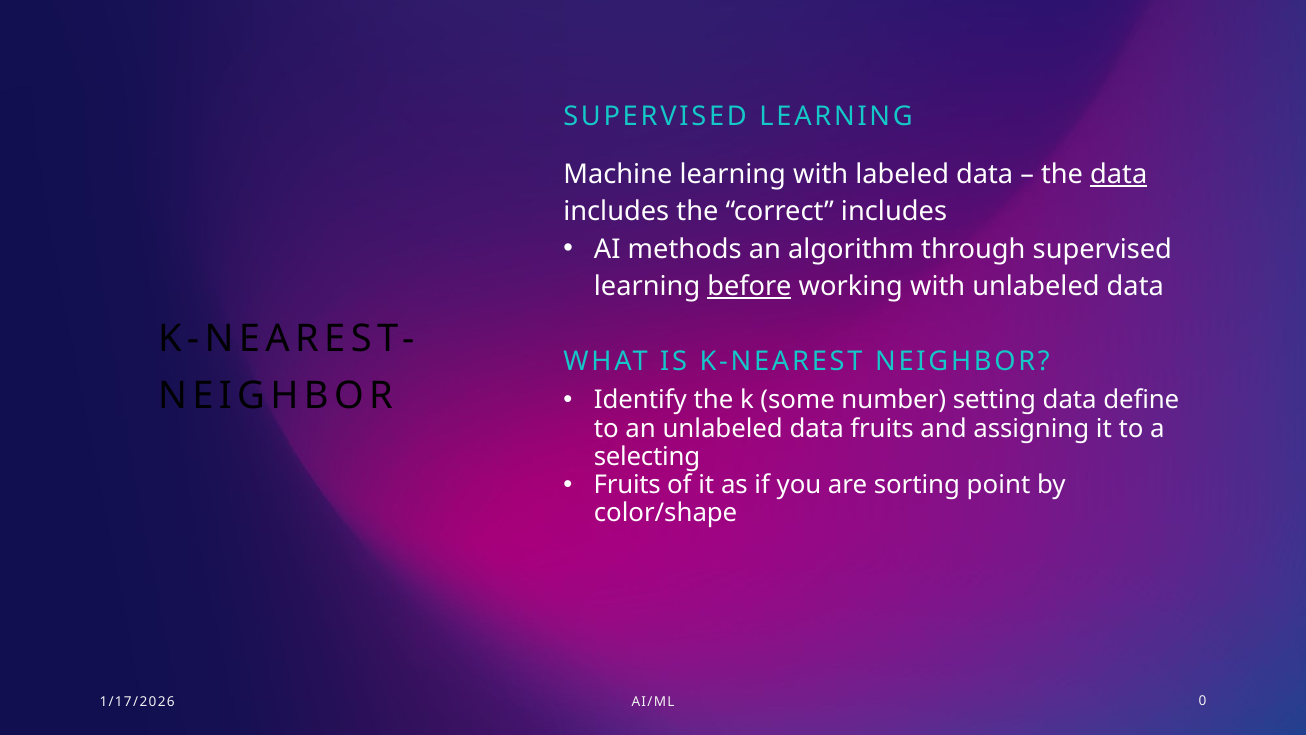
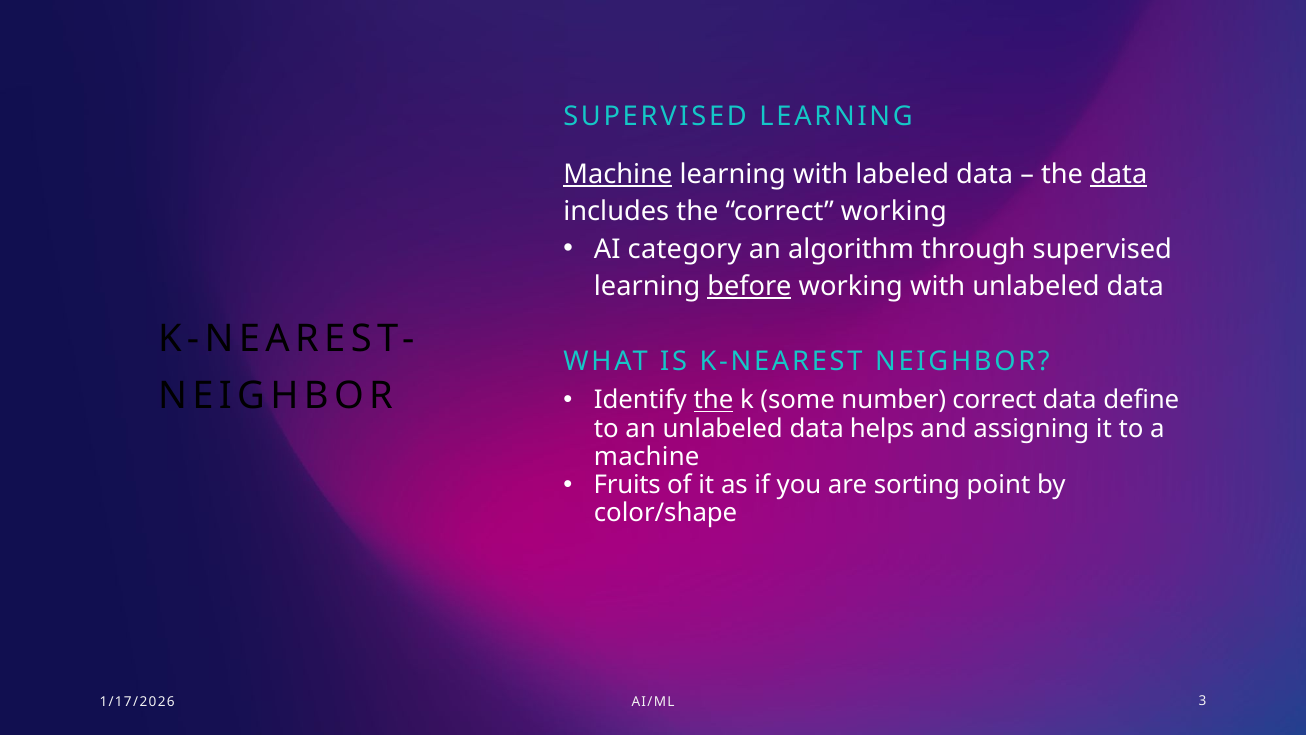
Machine underline: none -> present (618, 174)
correct includes: includes -> working (894, 212)
methods: methods -> category (685, 249)
the underline: none -> present (713, 400)
number setting: setting -> correct (995, 400)
data fruits: fruits -> helps (882, 428)
selecting: selecting -> machine (647, 457)
0: 0 -> 3 (1203, 700)
